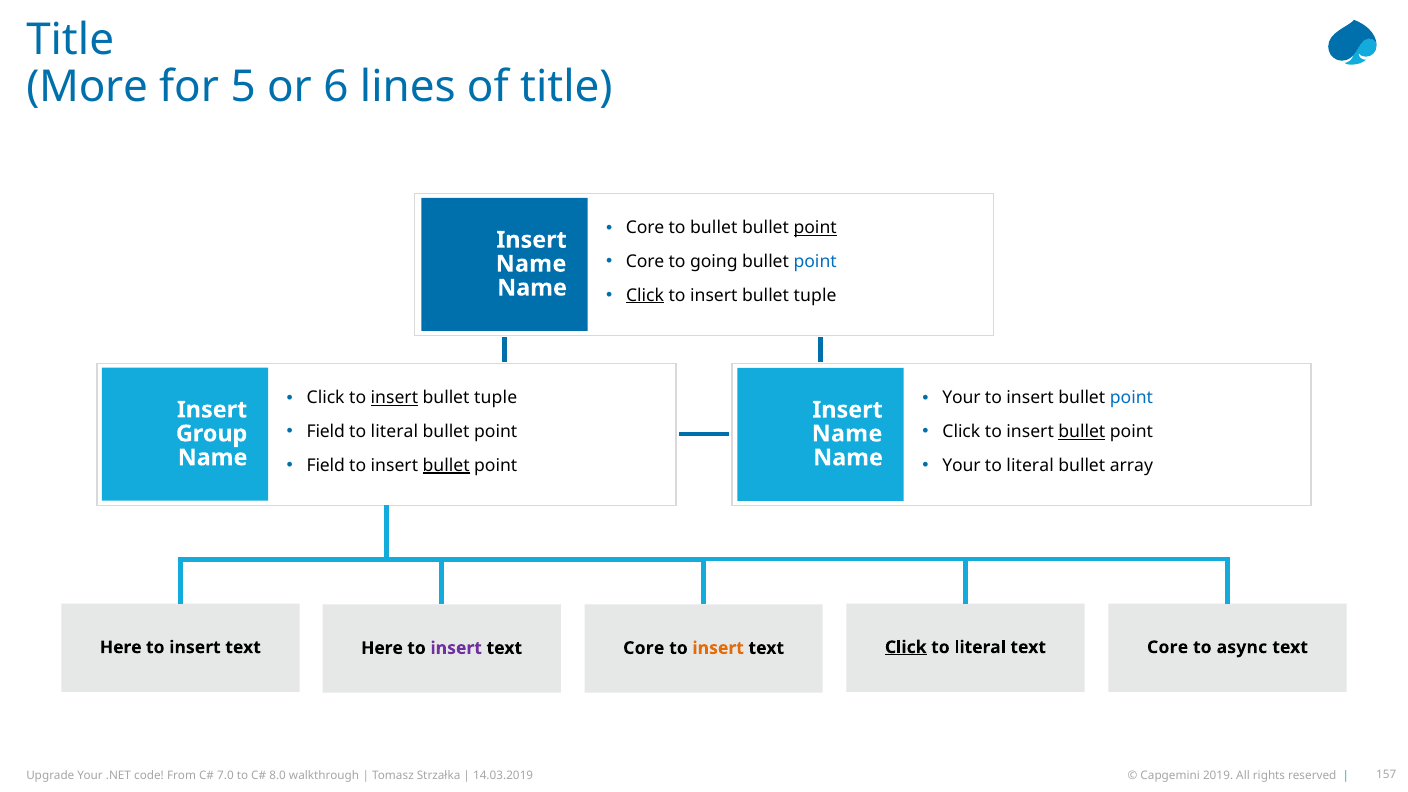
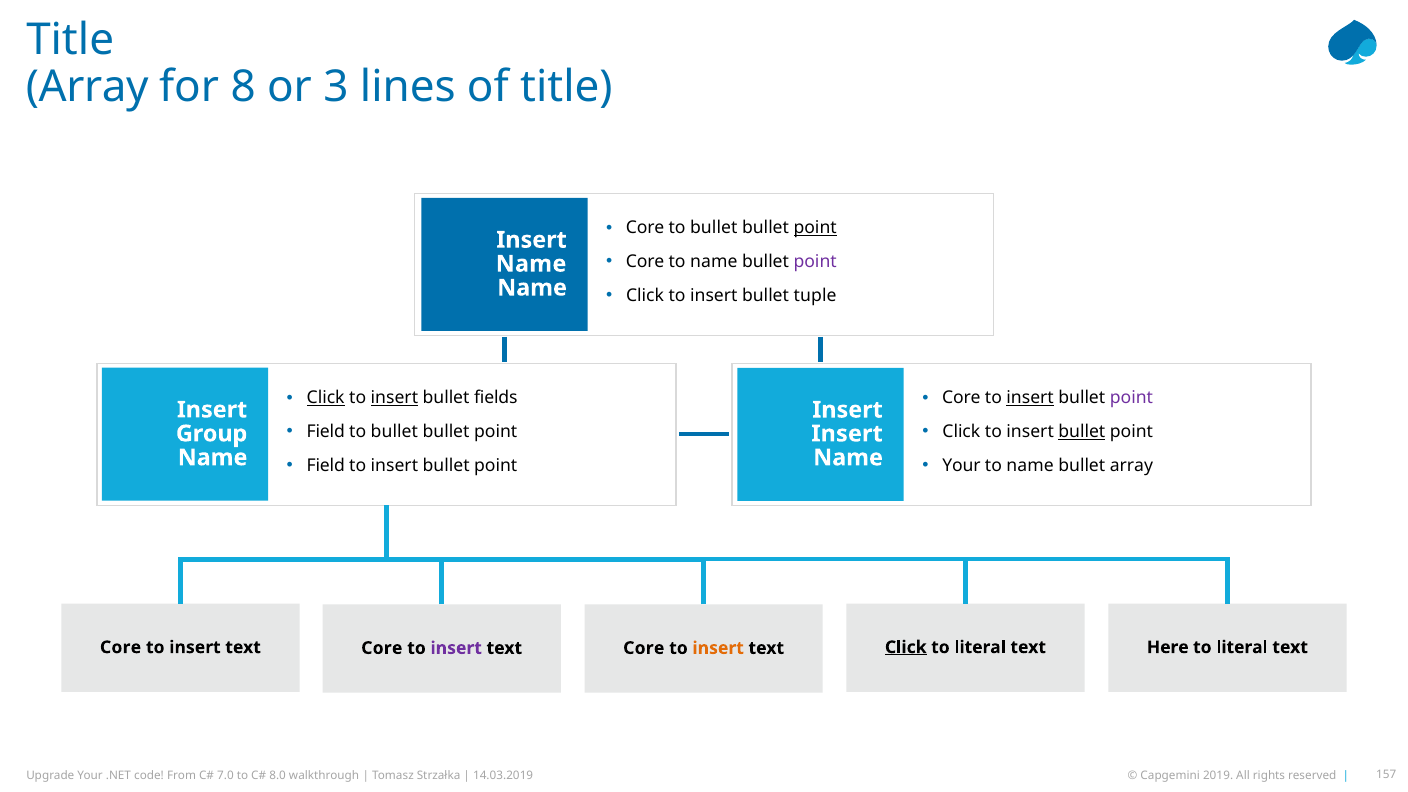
More: More -> Array (87, 87)
5: 5 -> 8 (243, 87)
6: 6 -> 3 (336, 87)
going: going -> name (714, 262)
point colour: blue -> purple (815, 262)
Click underline: present -> none (645, 295)
Click underline: none -> present (326, 398)
tuple: tuple -> fields (496, 398)
Your: Your -> Core (961, 398)
insert underline: none -> present (1030, 398)
point colour: blue -> purple (1131, 398)
literal: literal -> bullet (394, 432)
Name: Name -> Insert (847, 434)
bullet underline: present -> none (446, 465)
literal: literal -> name (1030, 465)
Here: Here -> Core (121, 647)
Here: Here -> Core (382, 648)
Core: Core -> Here (1168, 647)
async: async -> literal (1242, 647)
